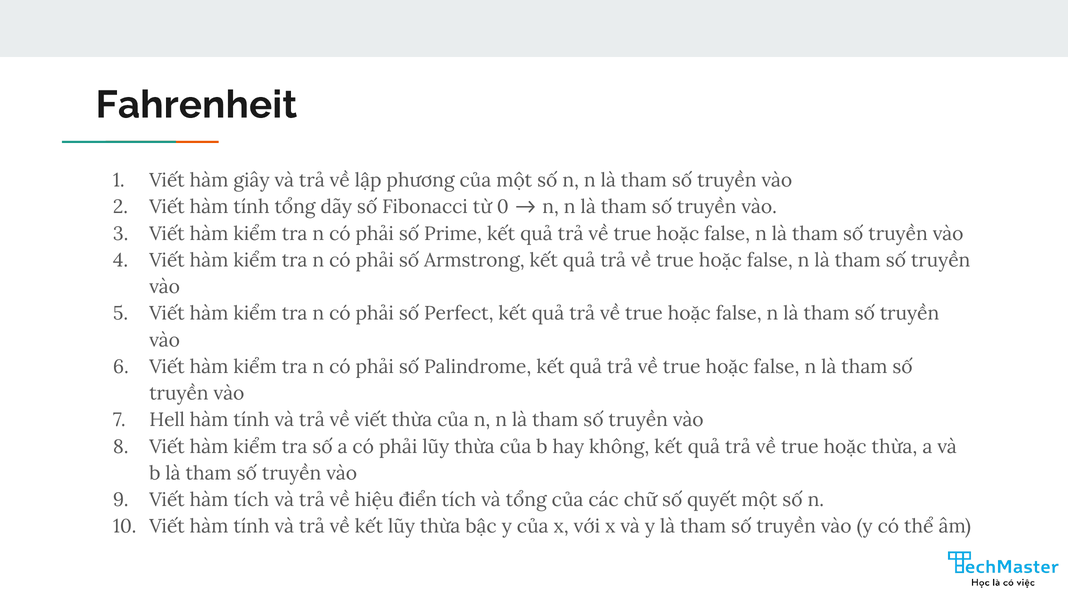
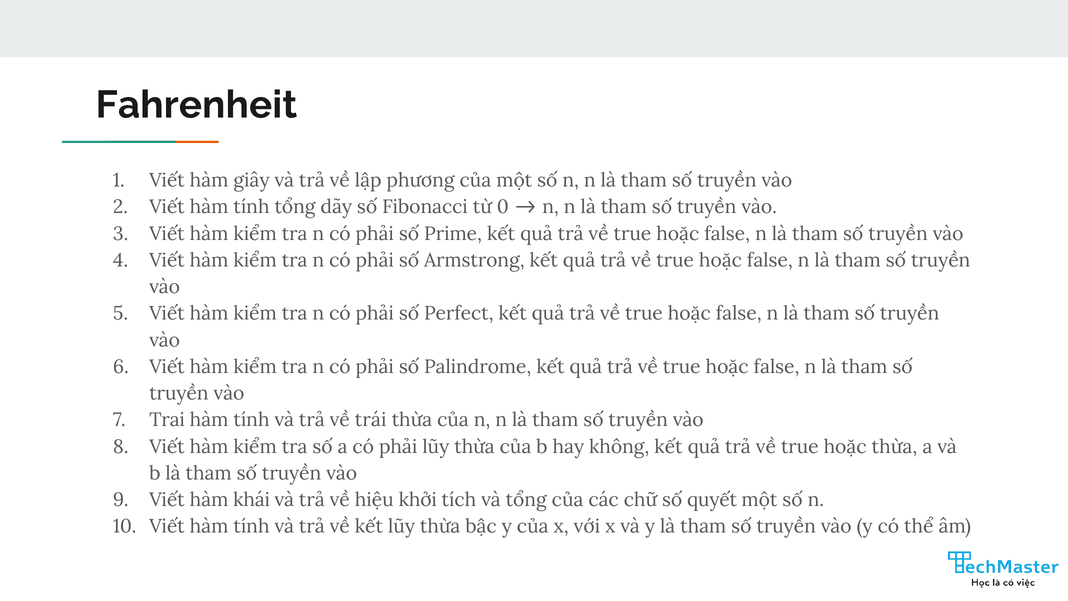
Hell: Hell -> Trai (167, 420)
về viết: viết -> trái (371, 420)
hàm tích: tích -> khái (252, 500)
điển: điển -> khởi (418, 500)
